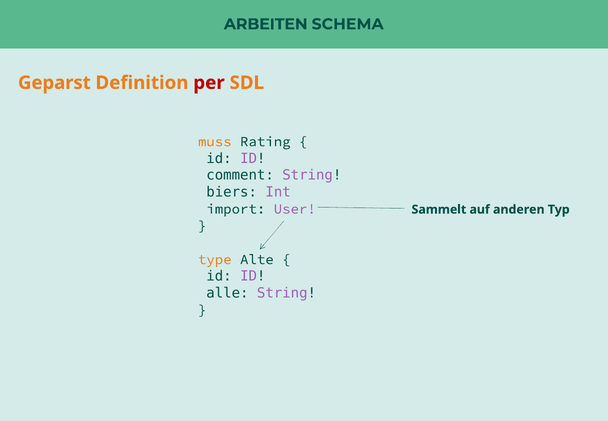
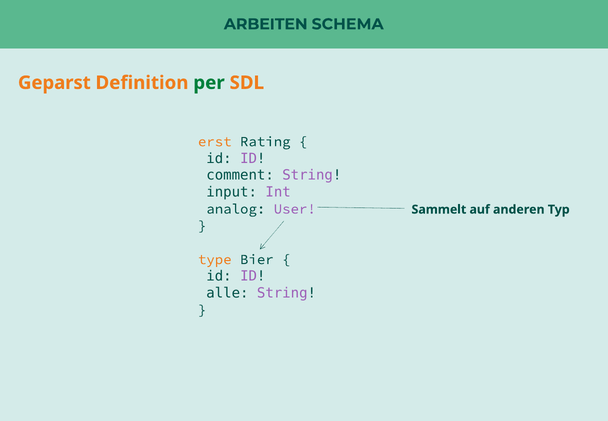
per colour: red -> green (209, 83)
muss: muss -> erst (215, 142)
biers: biers -> input (232, 192)
import: import -> analog (236, 209)
Alte: Alte -> Bier (257, 259)
